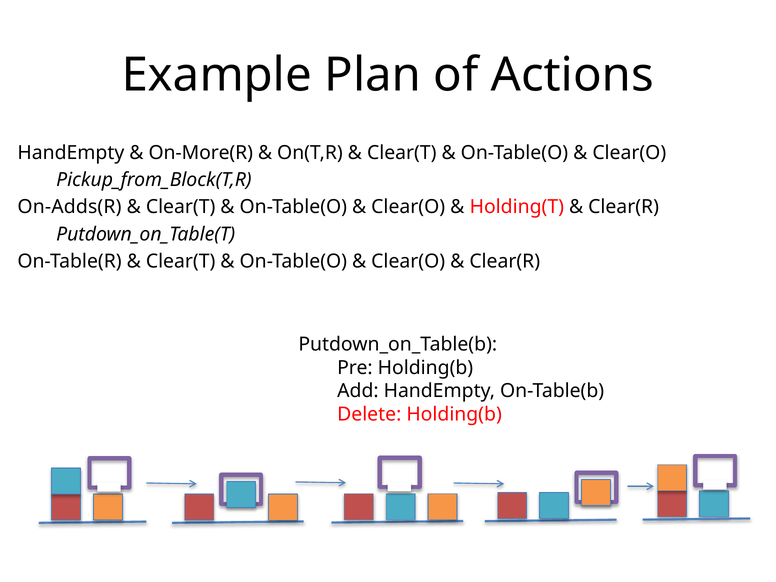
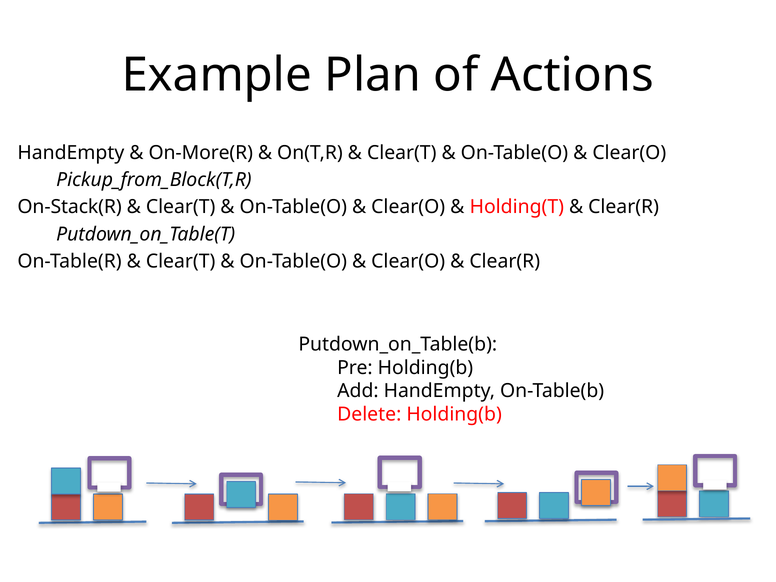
On-Adds(R: On-Adds(R -> On-Stack(R (70, 207)
